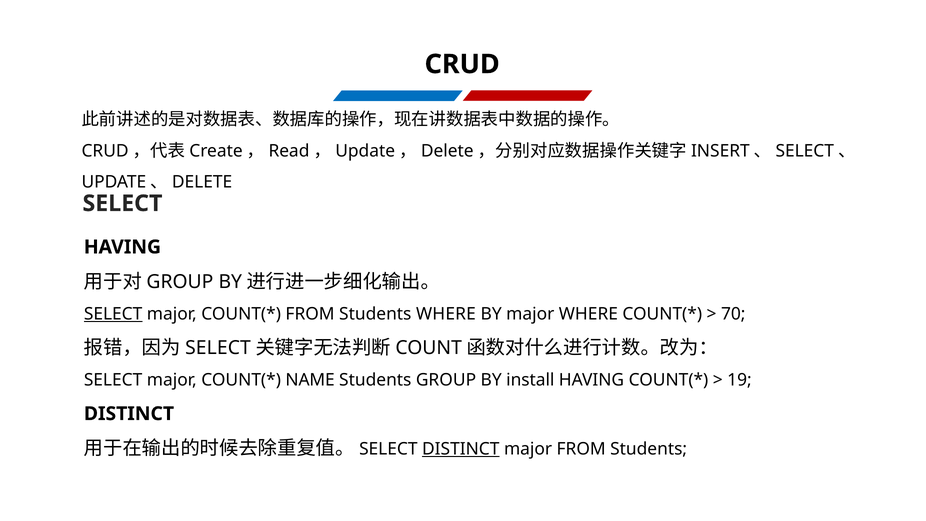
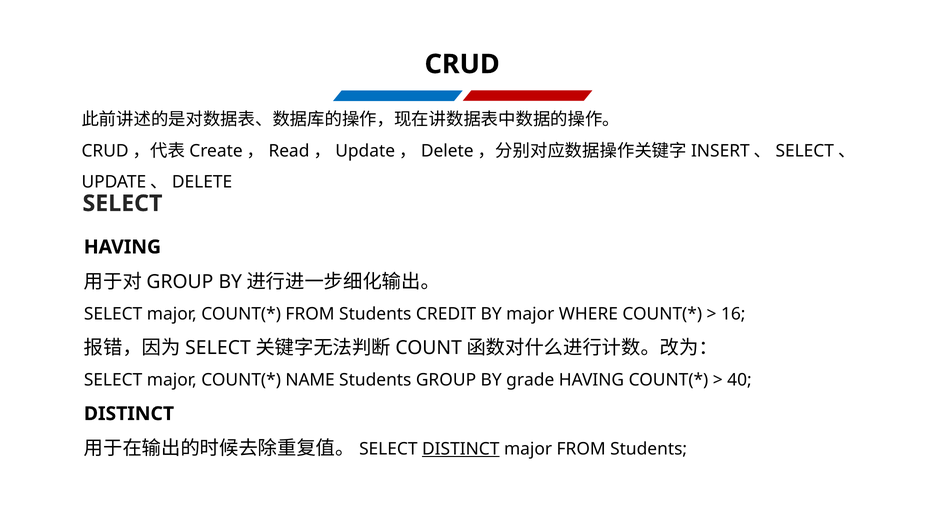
SELECT underline: present -> none (113, 314)
Students WHERE: WHERE -> CREDIT (446, 314)
70: 70 -> 16 (733, 314)
install: install -> grade (530, 380)
19: 19 -> 40 (740, 380)
